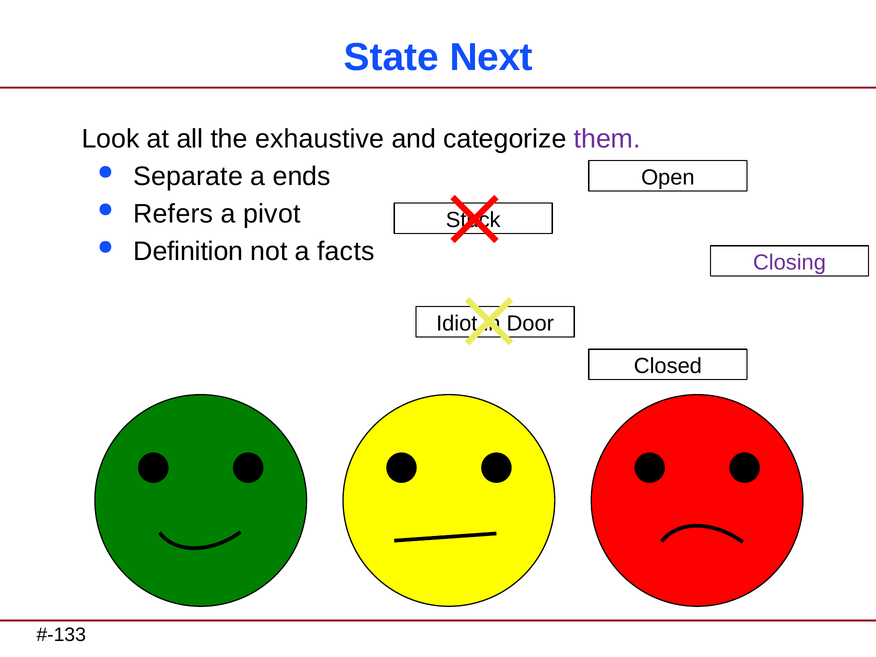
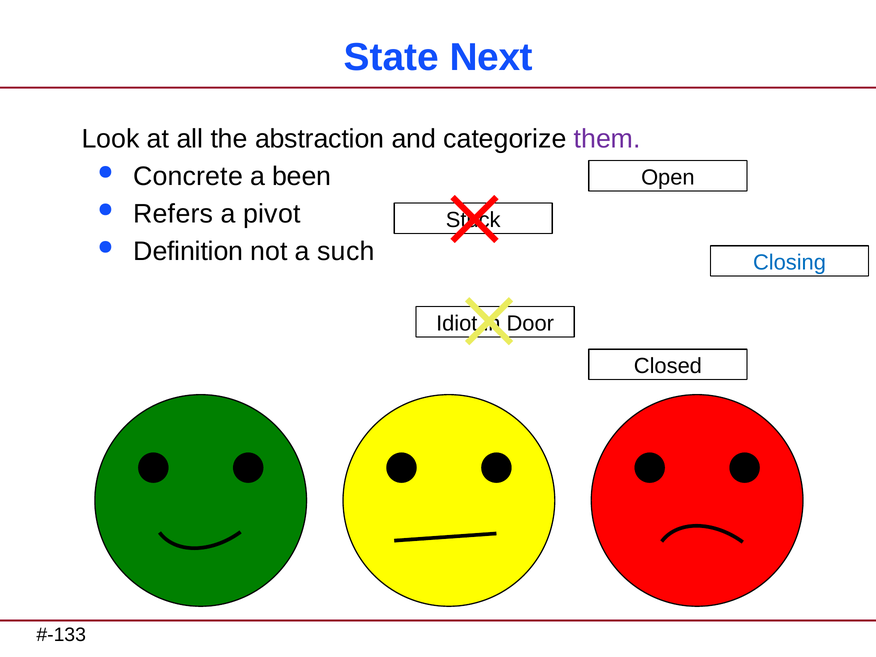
exhaustive: exhaustive -> abstraction (320, 139)
Separate: Separate -> Concrete (188, 176)
ends: ends -> been (302, 176)
facts: facts -> such (346, 251)
Closing colour: purple -> blue (790, 262)
